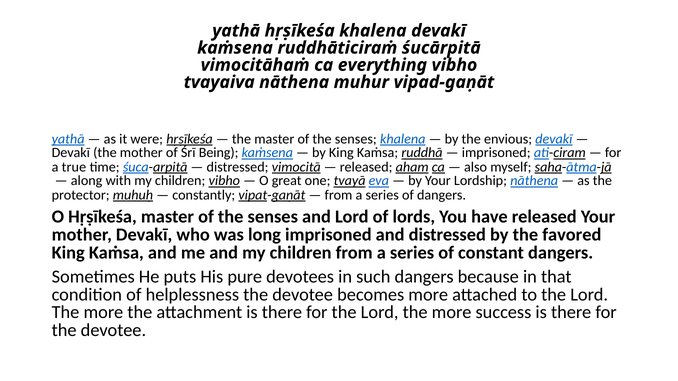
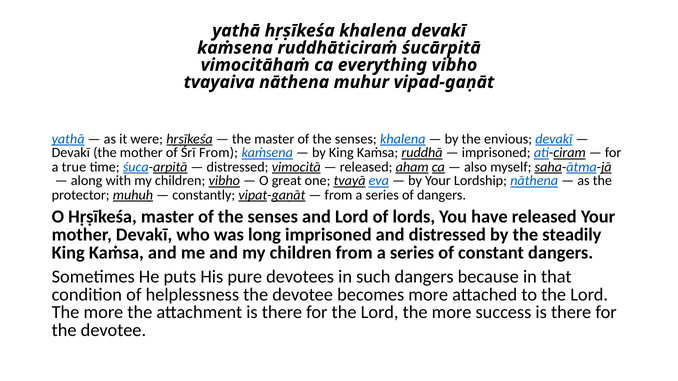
Śrī Being: Being -> From (219, 153)
favored: favored -> steadily (572, 235)
